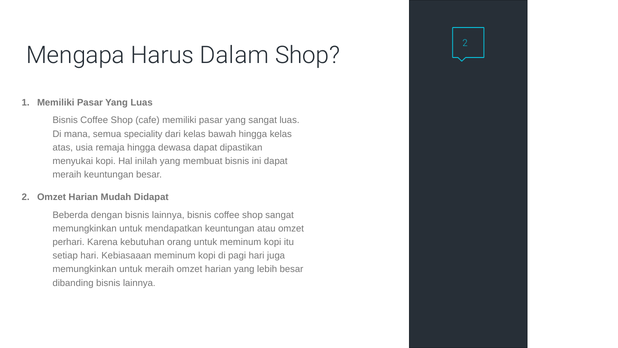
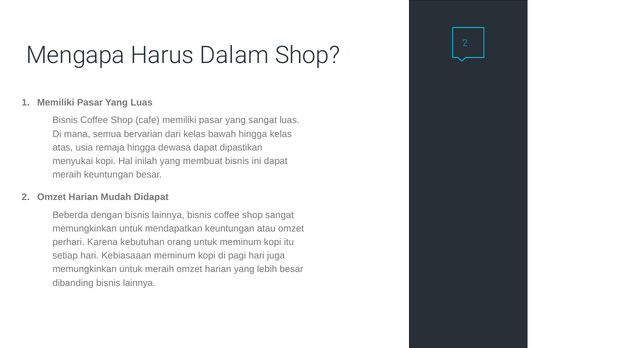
speciality: speciality -> bervarian (143, 134)
